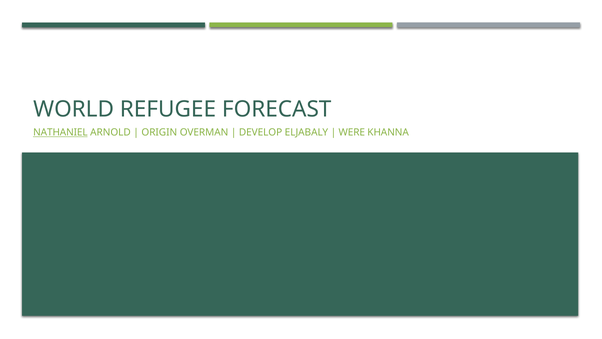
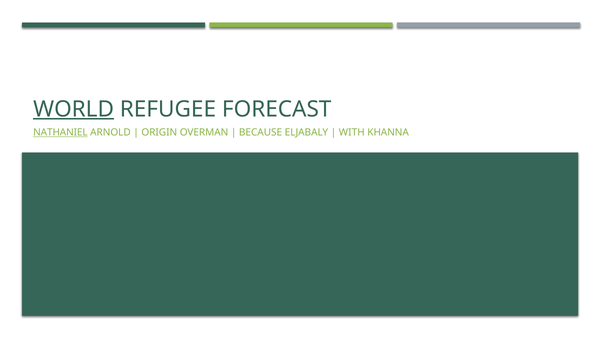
WORLD underline: none -> present (74, 109)
DEVELOP: DEVELOP -> BECAUSE (261, 132)
WERE: WERE -> WITH (352, 132)
